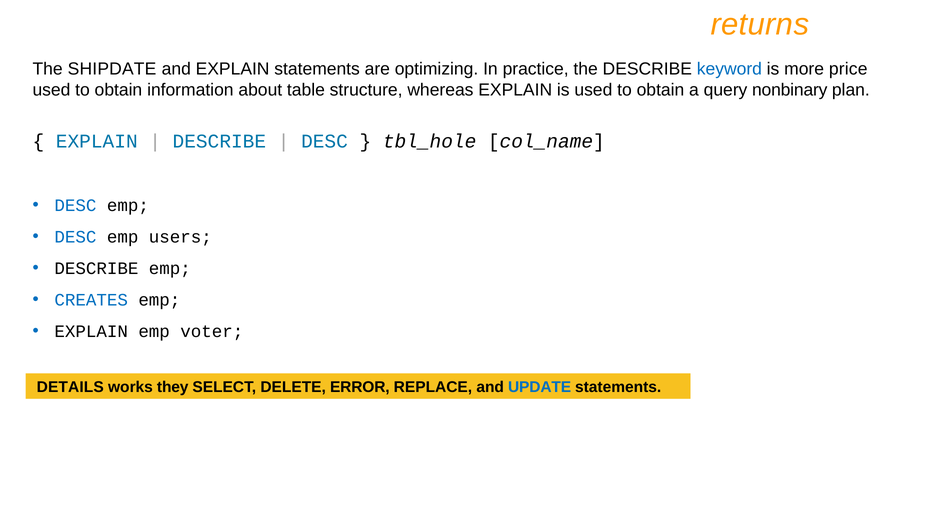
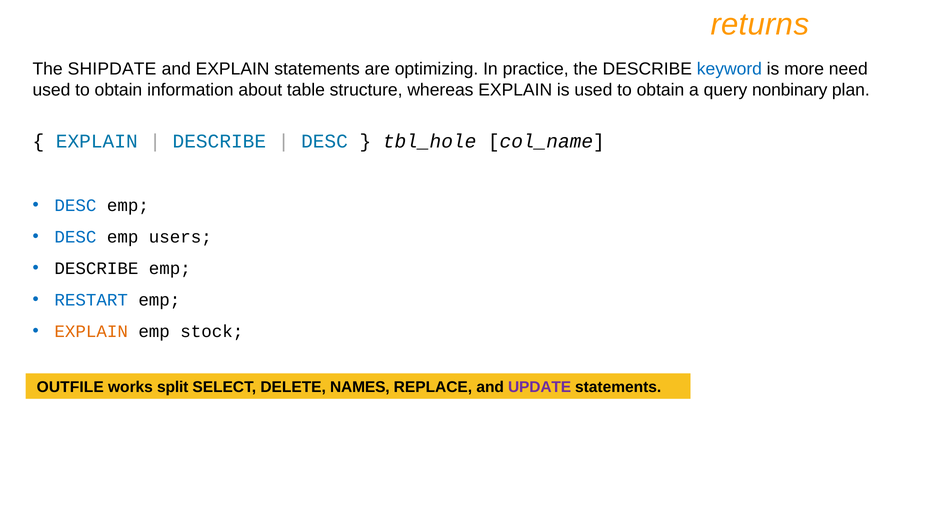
price: price -> need (848, 69)
CREATES: CREATES -> RESTART (91, 300)
EXPLAIN colour: black -> orange (91, 331)
voter: voter -> stock (212, 331)
DETAILS: DETAILS -> OUTFILE (70, 387)
they: they -> split (173, 387)
ERROR: ERROR -> NAMES (360, 387)
UPDATE colour: blue -> purple (540, 387)
